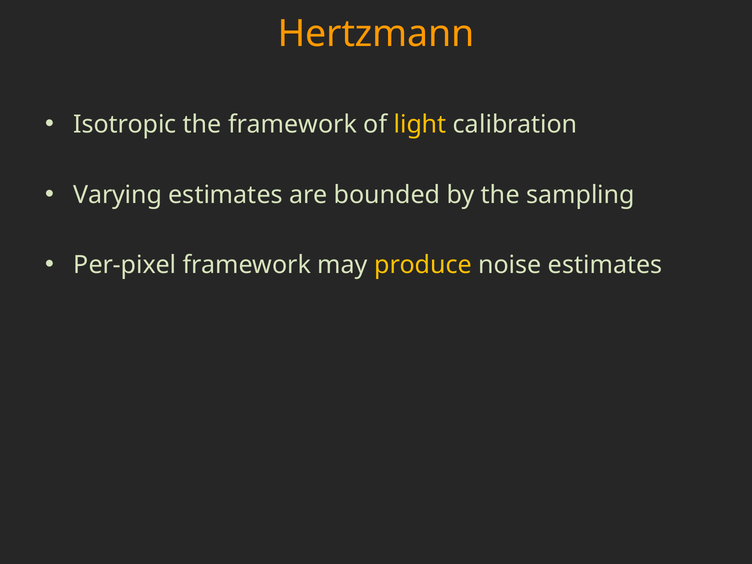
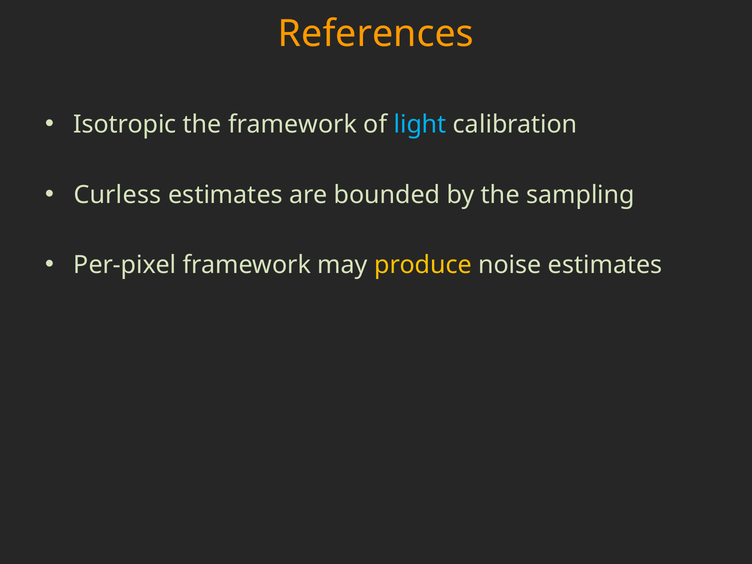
Hertzmann: Hertzmann -> References (376, 34)
light colour: yellow -> light blue (420, 125)
Varying: Varying -> Curless (117, 195)
